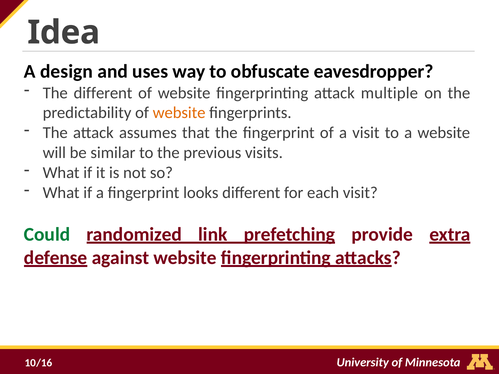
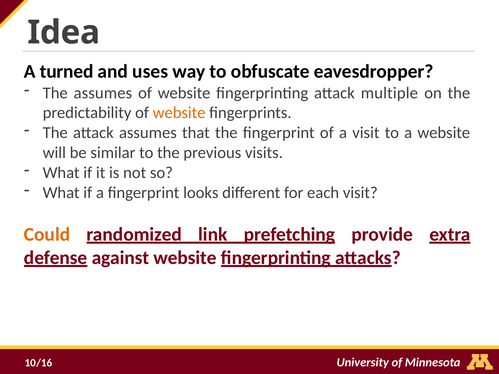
design: design -> turned (67, 71)
The different: different -> assumes (103, 93)
Could colour: green -> orange (47, 235)
